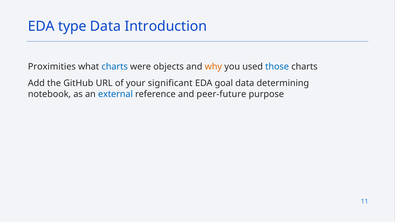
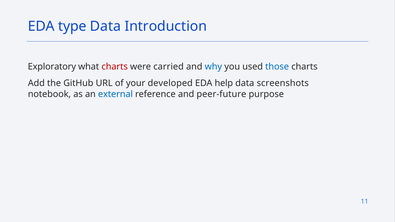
Proximities: Proximities -> Exploratory (52, 67)
charts colour: blue -> red (115, 67)
objects: objects -> carried (169, 67)
why colour: orange -> blue (213, 67)
significant: significant -> developed (170, 83)
goal: goal -> help (224, 83)
determining: determining -> screenshots (283, 83)
